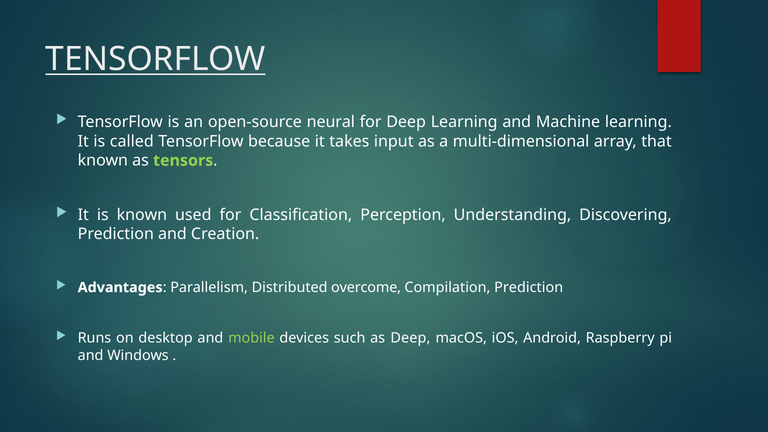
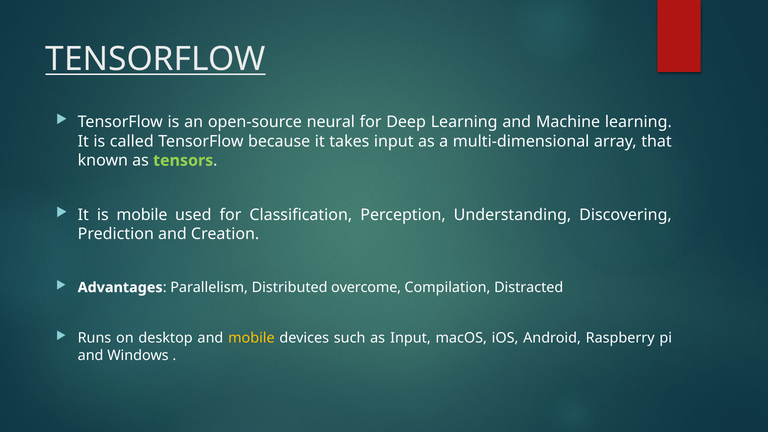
is known: known -> mobile (142, 215)
Compilation Prediction: Prediction -> Distracted (529, 287)
mobile colour: light green -> yellow (251, 338)
as Deep: Deep -> Input (411, 338)
